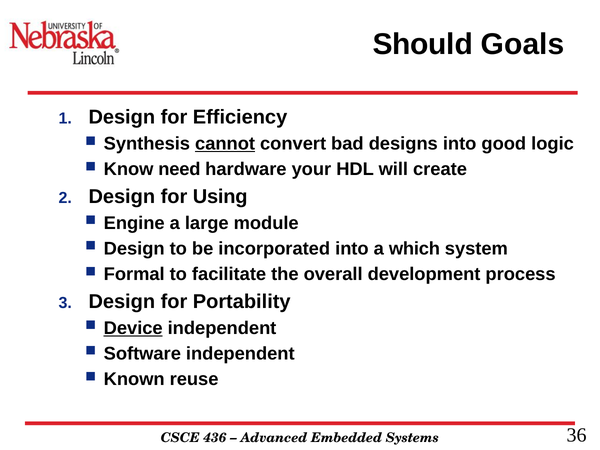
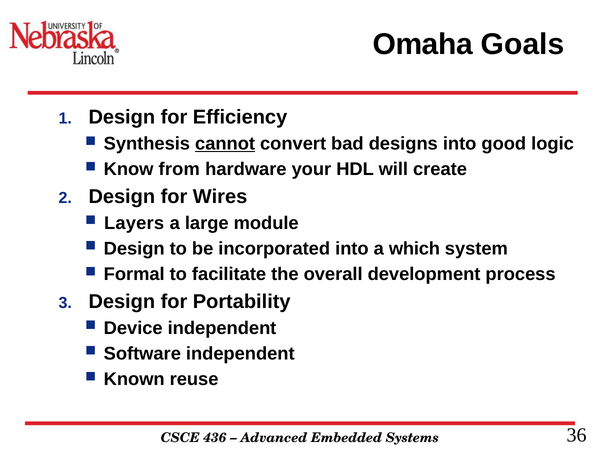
Should: Should -> Omaha (423, 45)
need: need -> from (179, 169)
Using: Using -> Wires (220, 197)
Engine: Engine -> Layers (134, 223)
Device underline: present -> none (133, 328)
